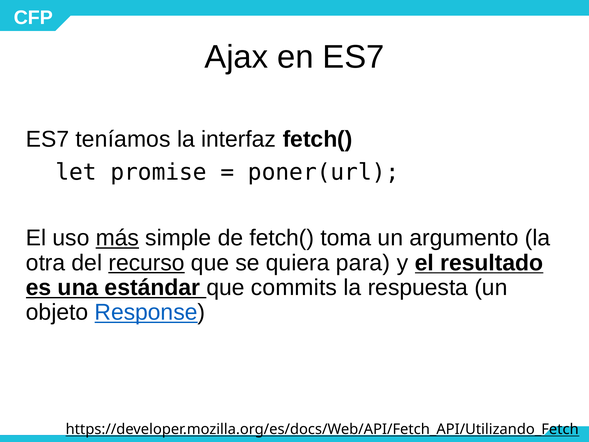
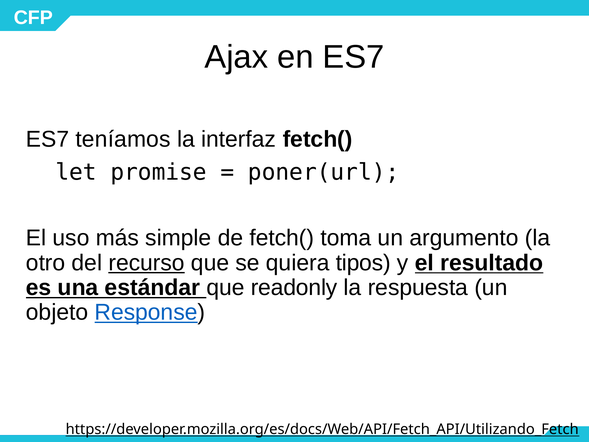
más underline: present -> none (117, 238)
otra: otra -> otro (46, 263)
para: para -> tipos (363, 263)
commits: commits -> readonly (294, 287)
